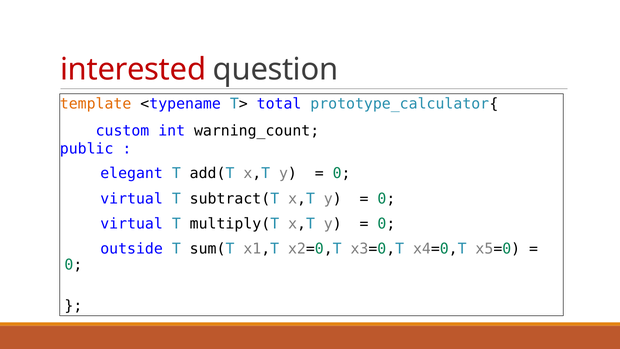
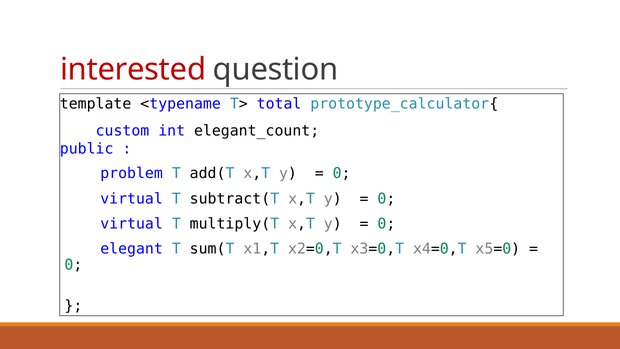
template colour: orange -> black (96, 104)
warning_count: warning_count -> elegant_count (257, 131)
elegant: elegant -> problem (132, 173)
outside: outside -> elegant (132, 249)
